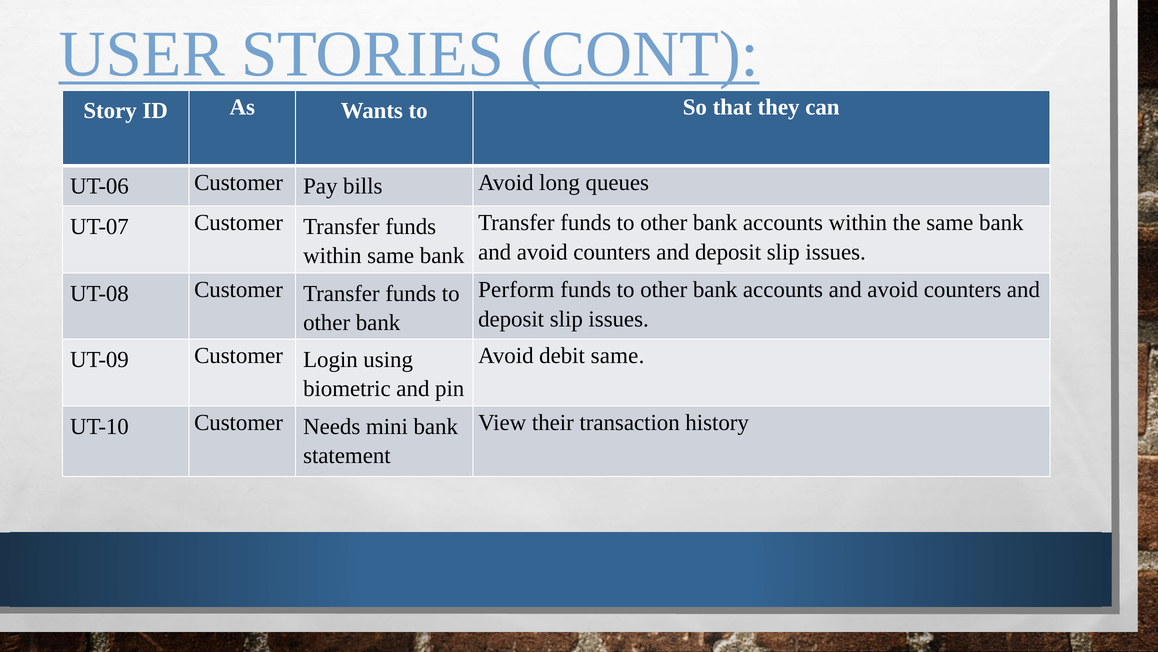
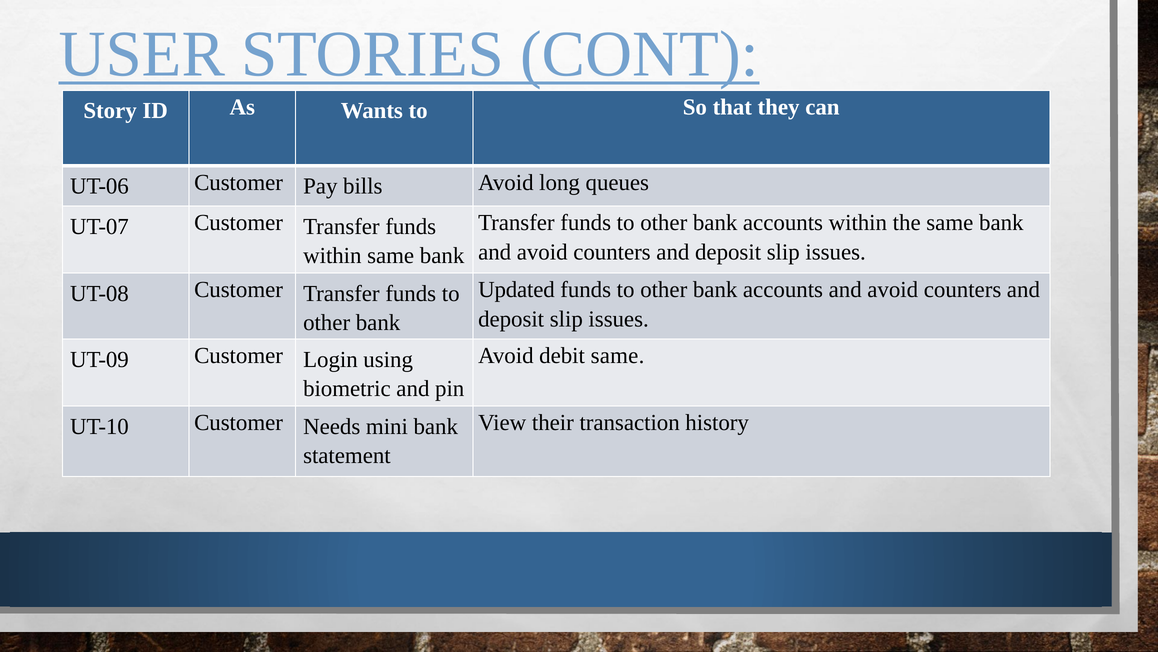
Perform: Perform -> Updated (516, 290)
